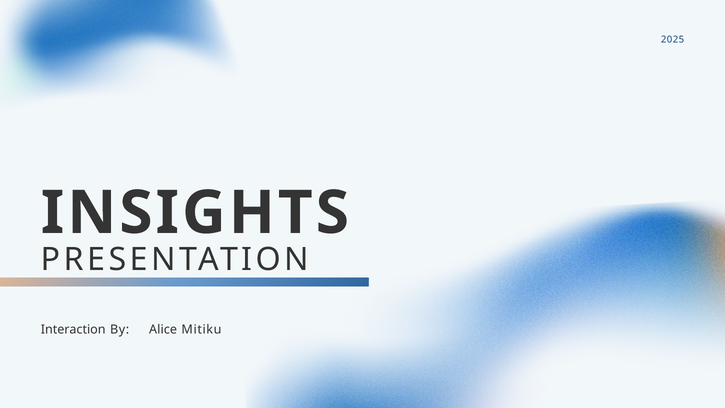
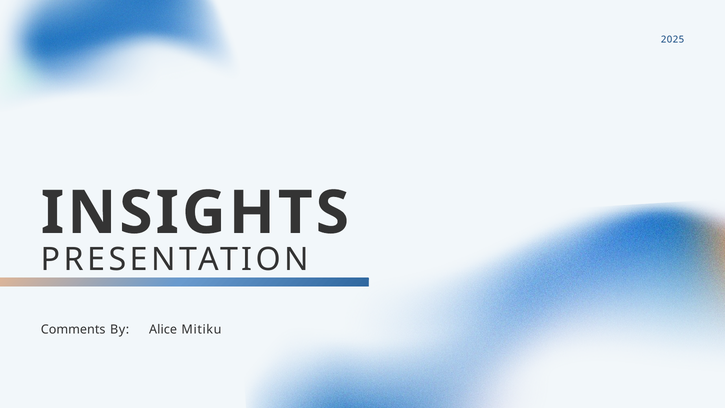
Interaction: Interaction -> Comments (73, 329)
